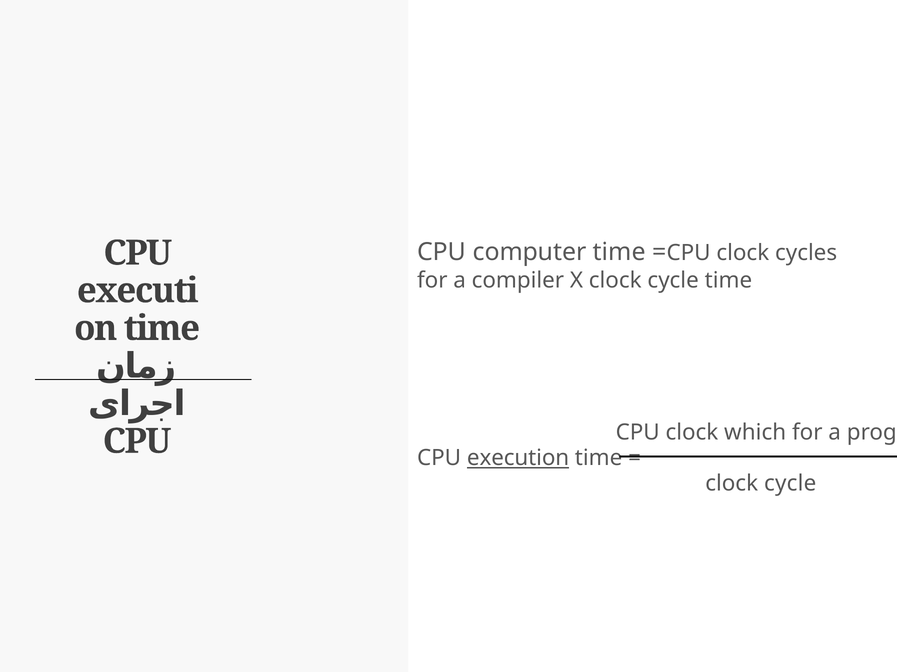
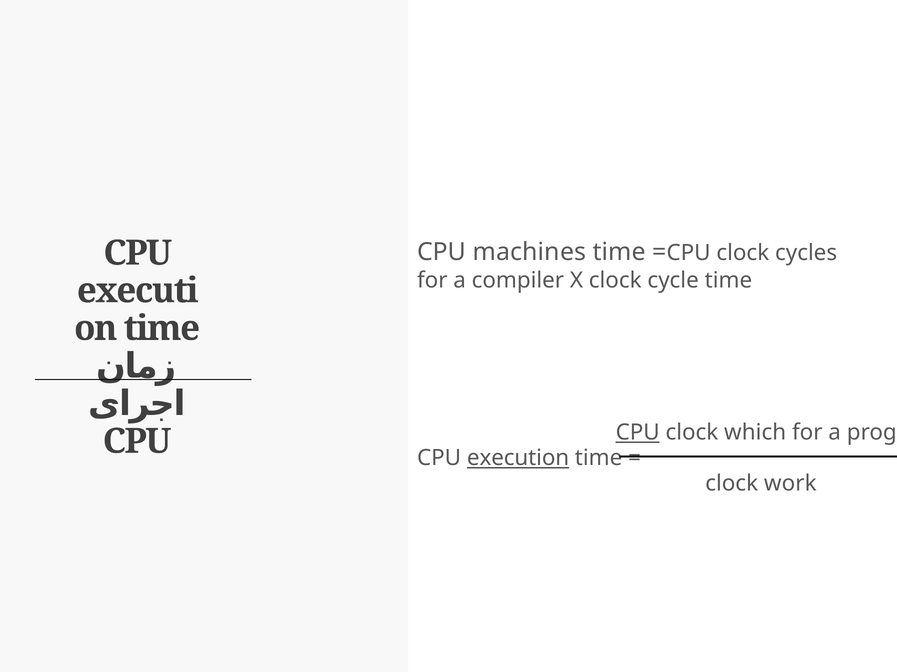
computer: computer -> machines (529, 252)
CPU underline: none -> present (638, 433)
cycle: cycle -> work (790, 484)
